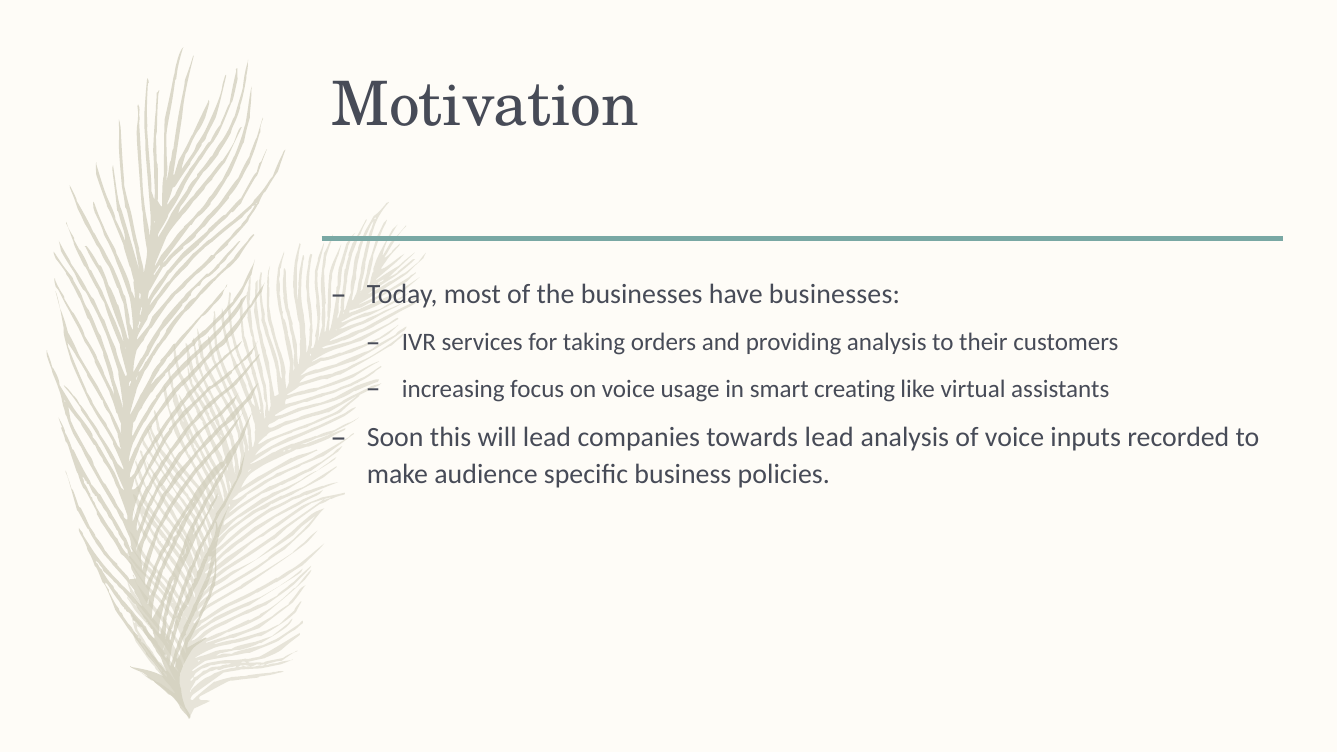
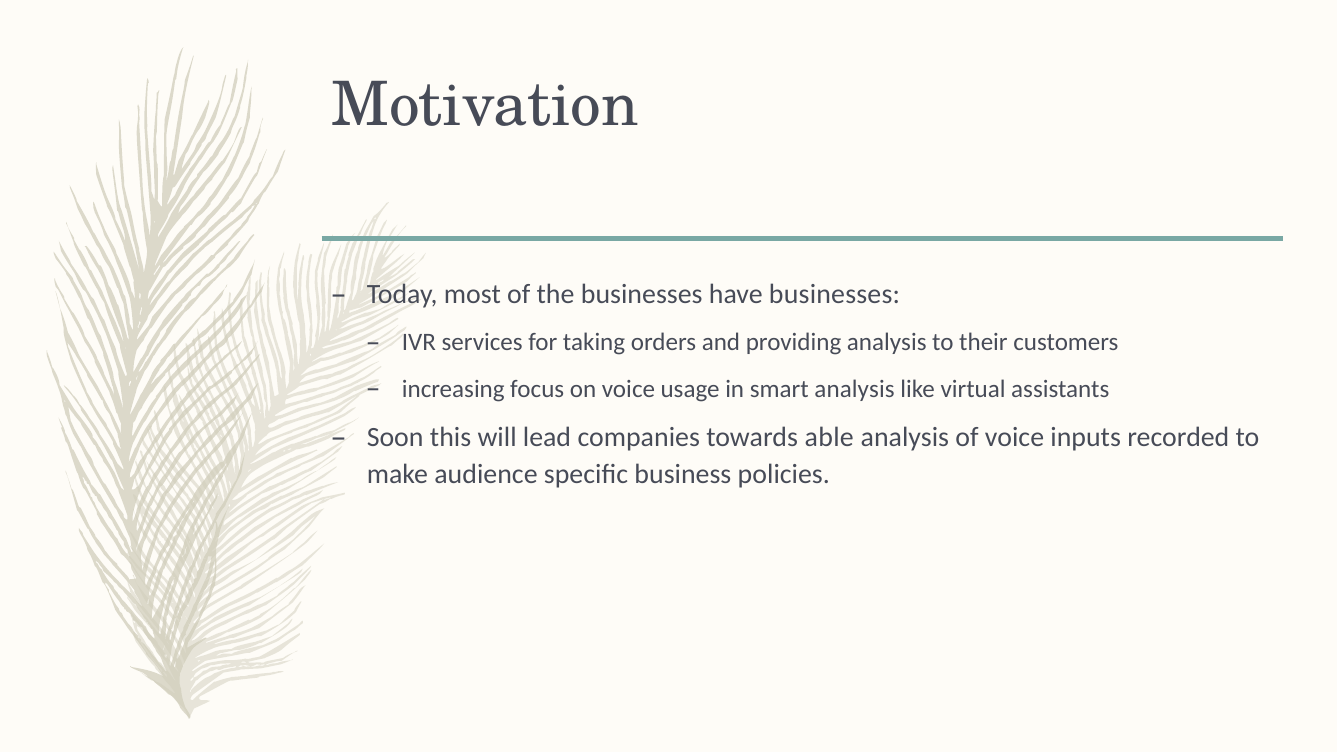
smart creating: creating -> analysis (855, 389)
towards lead: lead -> able (829, 437)
